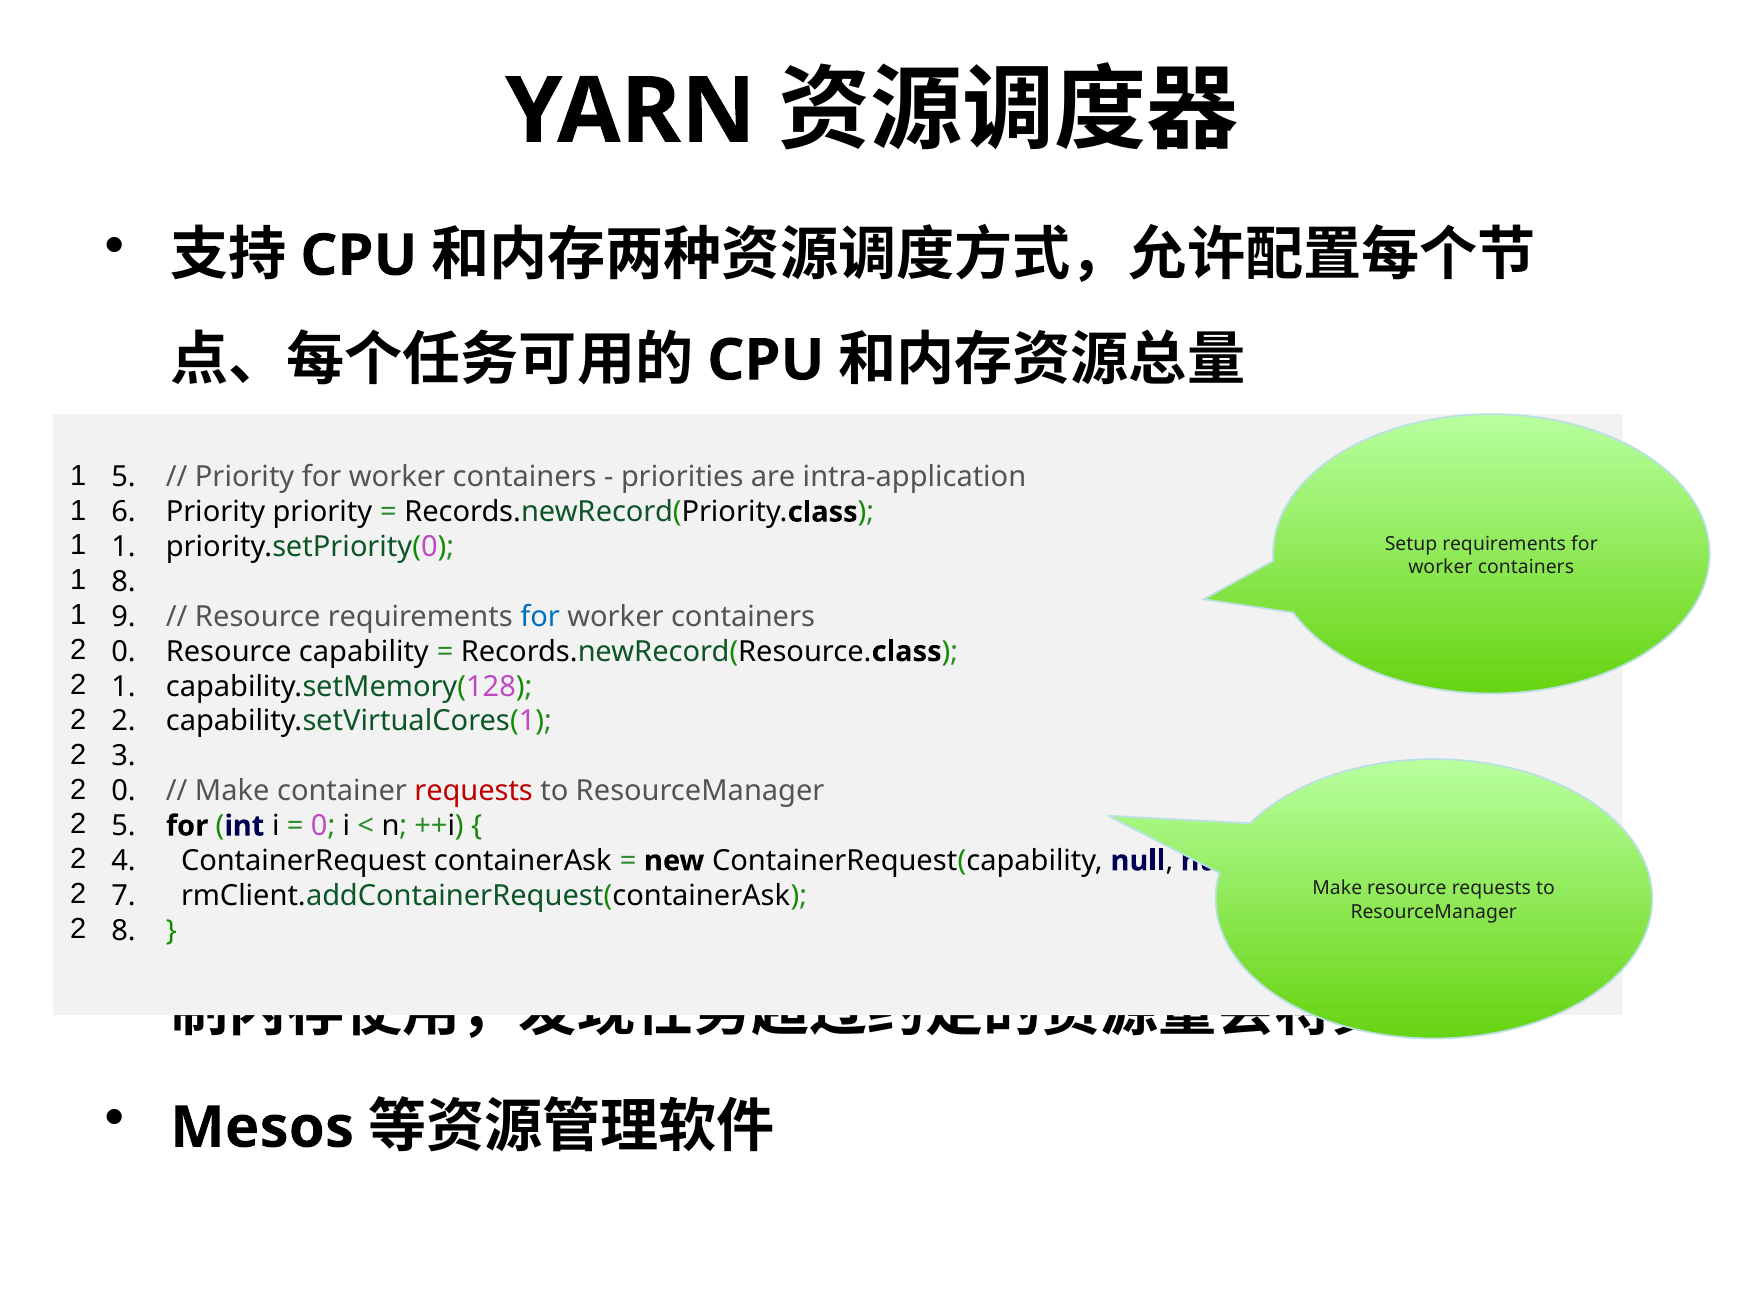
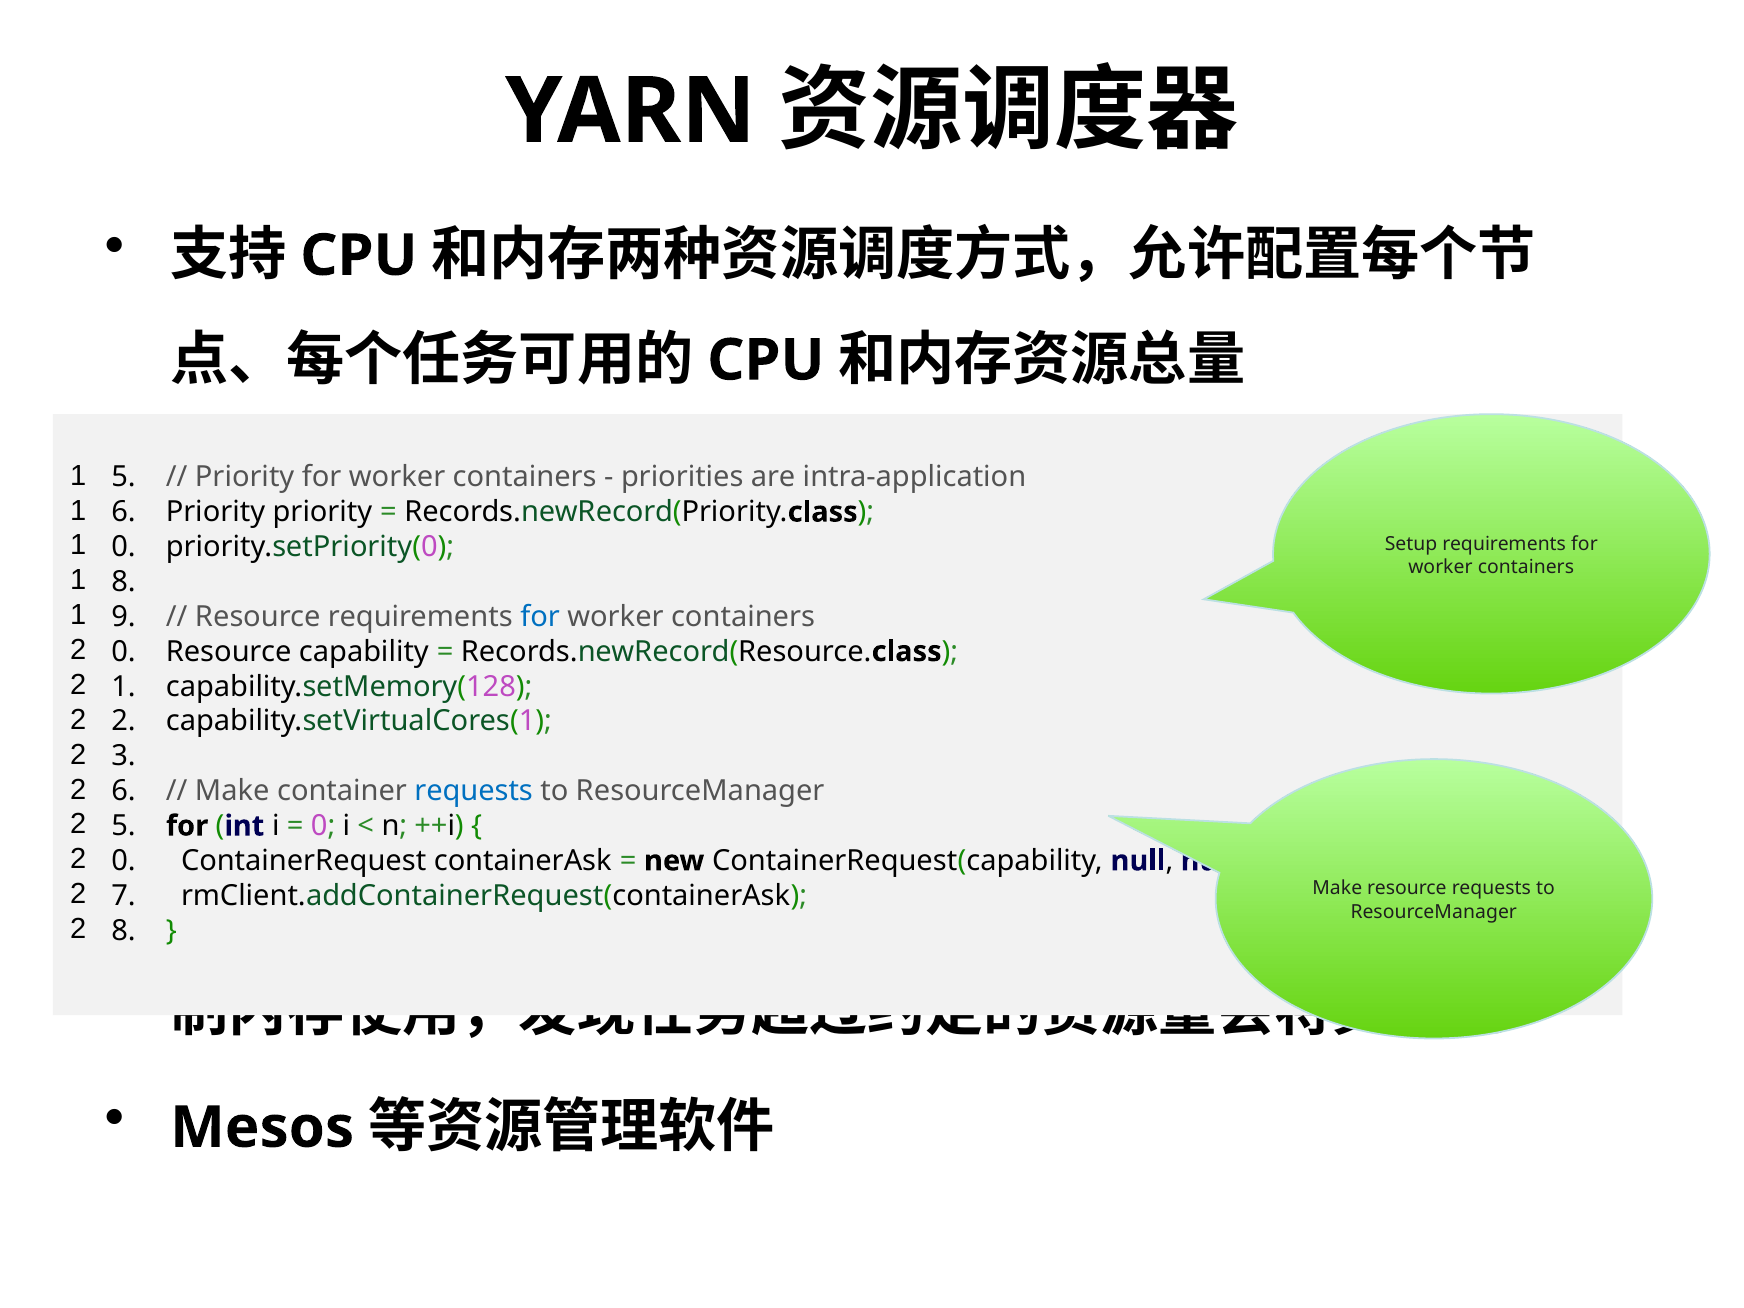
1 1: 1 -> 0 (123, 547)
0: 0 -> 6 (123, 791)
requests colour: red -> blue (474, 791)
4: 4 -> 0 (123, 861)
